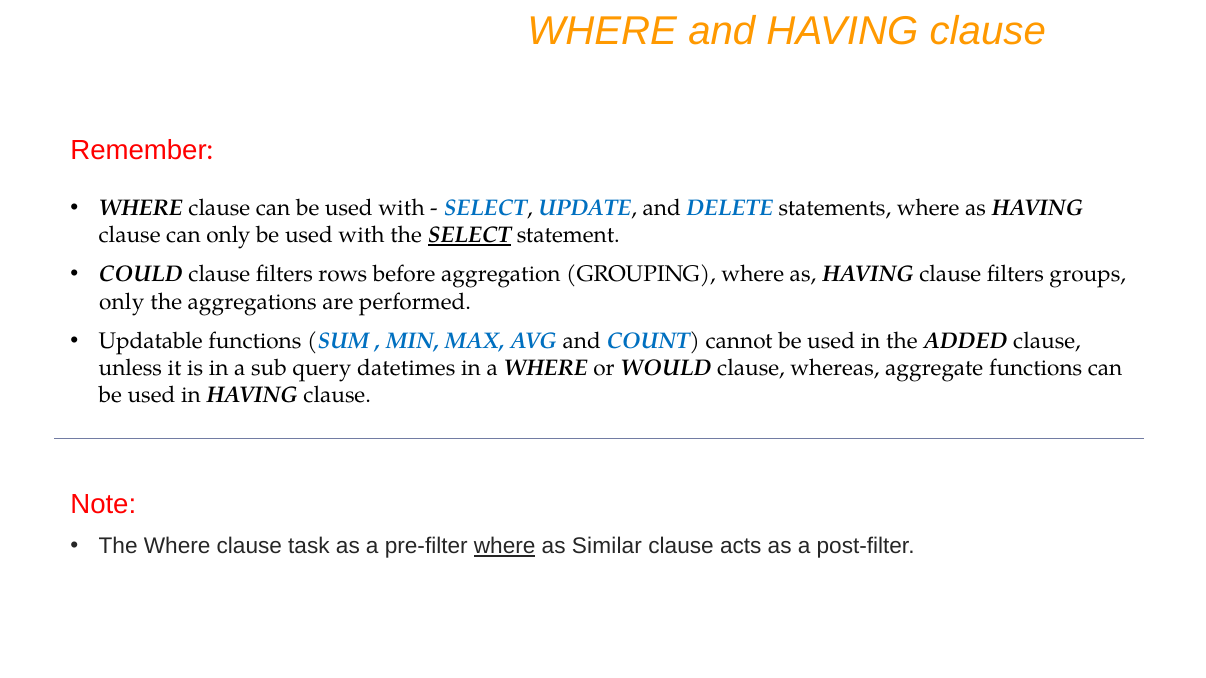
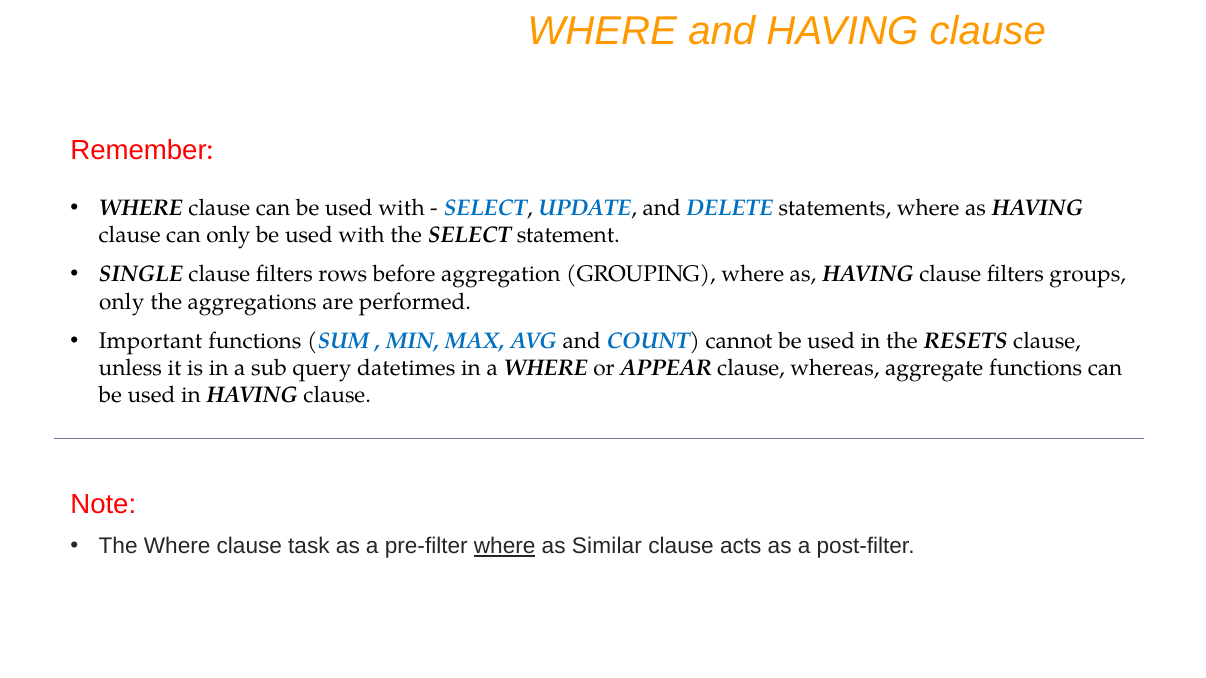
SELECT underline: present -> none (470, 236)
COULD: COULD -> SINGLE (141, 275)
Updatable: Updatable -> Important (151, 341)
ADDED: ADDED -> RESETS (965, 341)
WOULD: WOULD -> APPEAR (666, 368)
